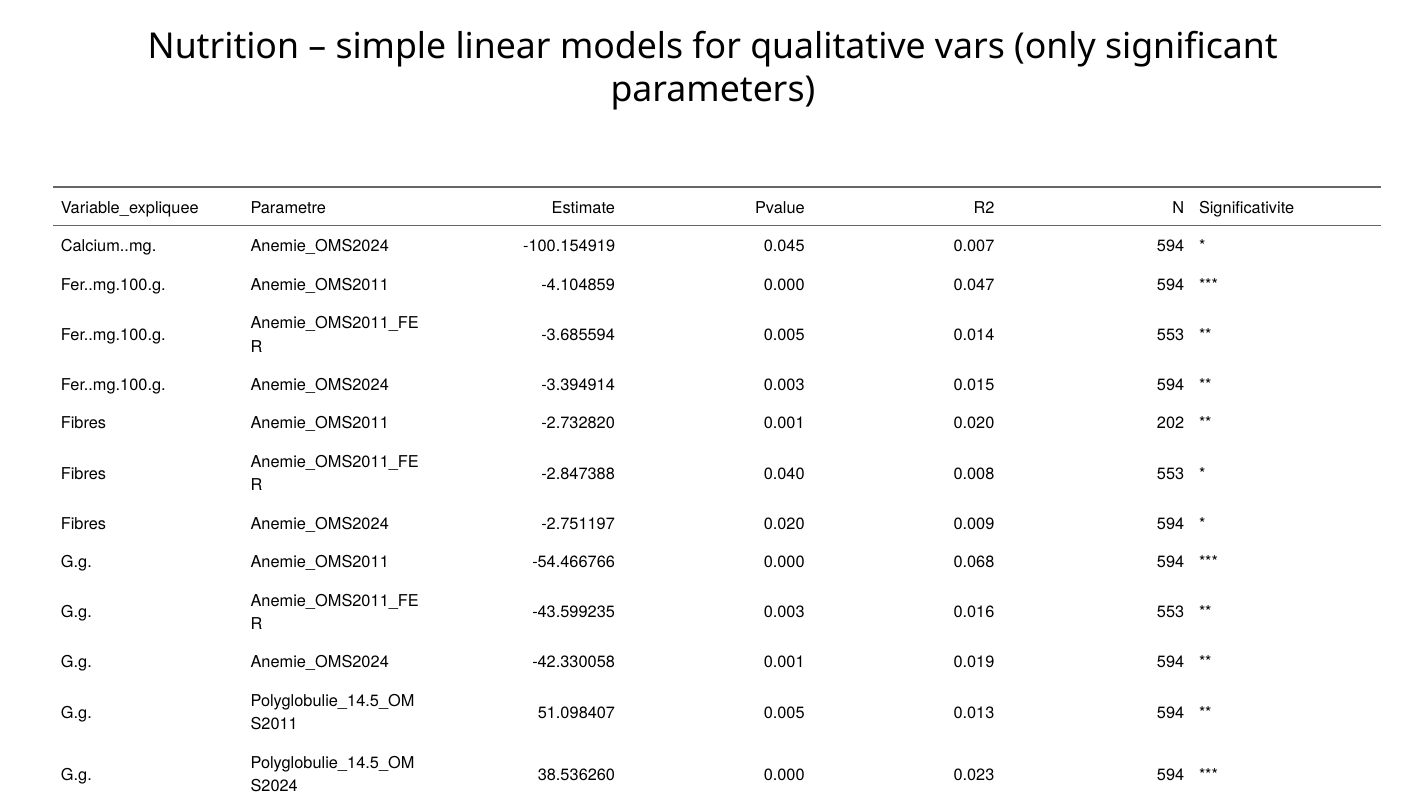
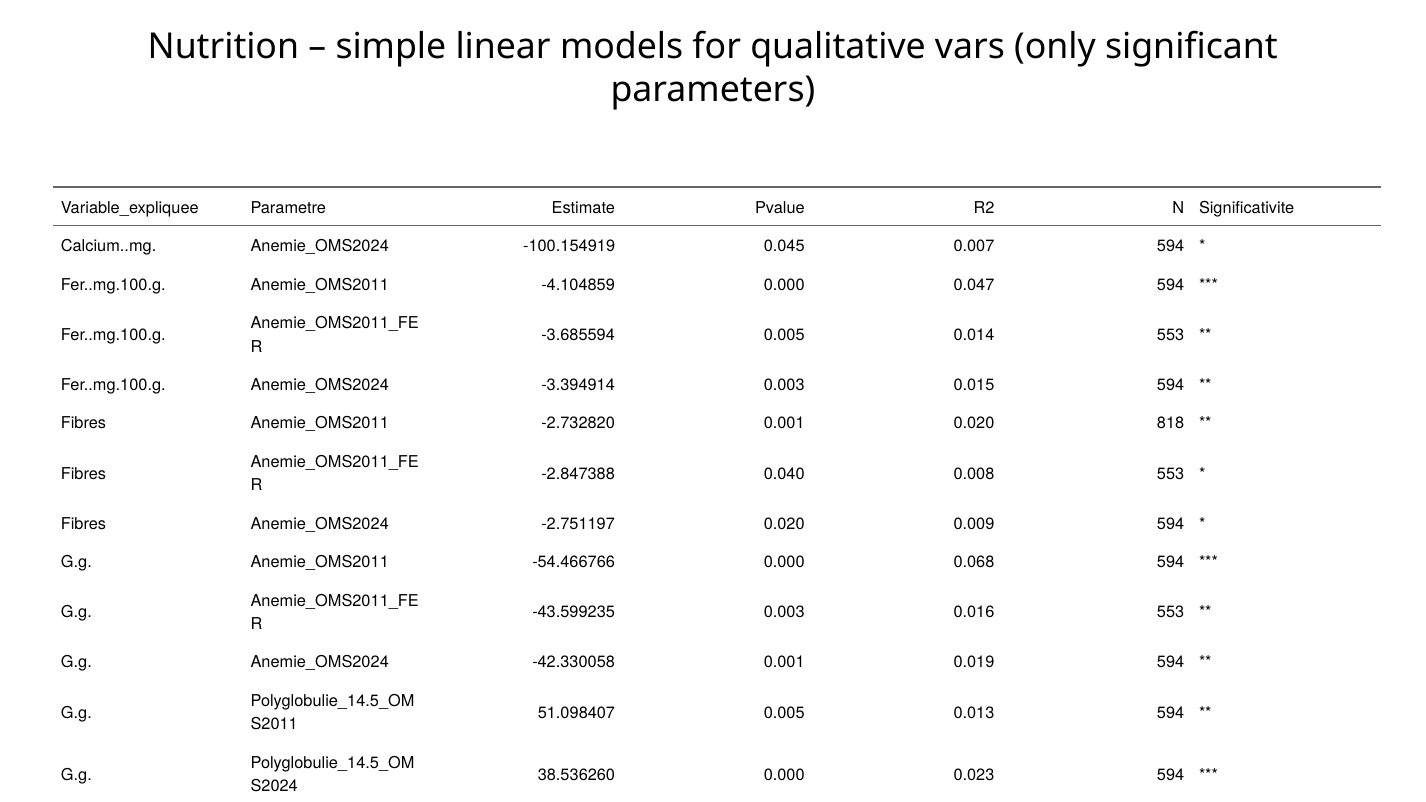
202: 202 -> 818 (1171, 424)
